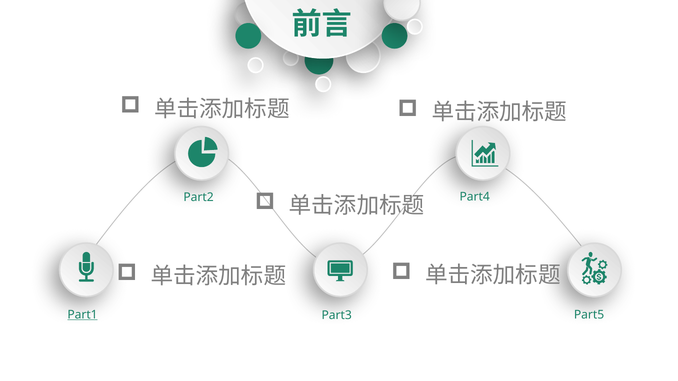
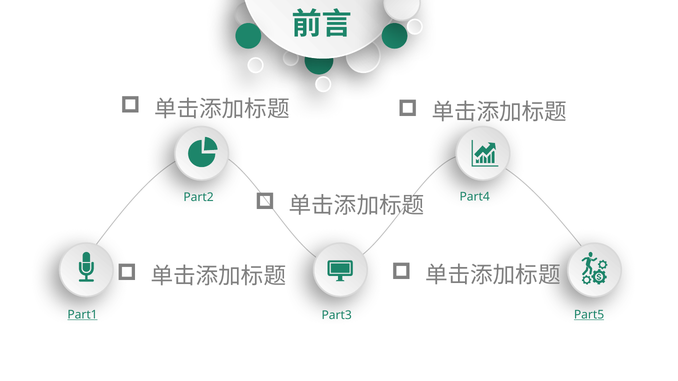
Part5 underline: none -> present (589, 315)
